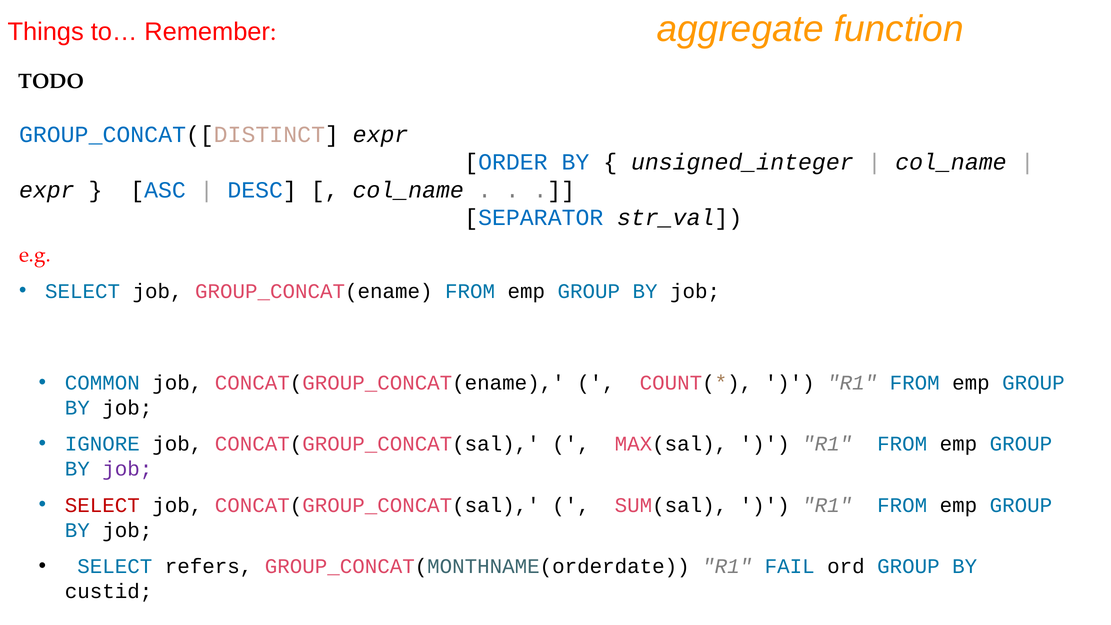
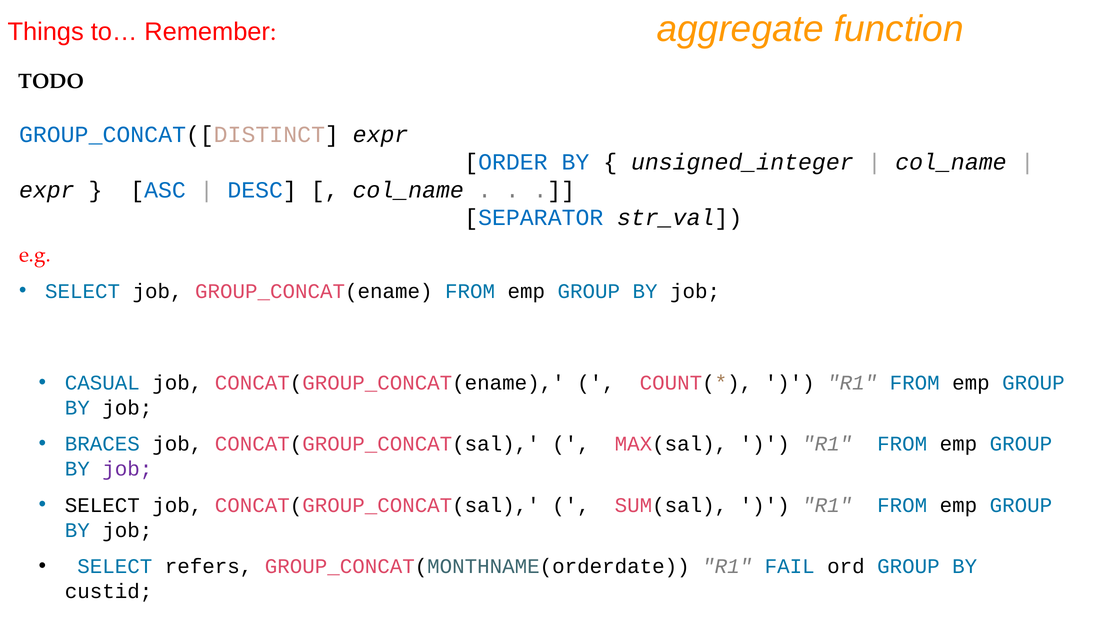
COMMON: COMMON -> CASUAL (102, 383)
IGNORE: IGNORE -> BRACES (102, 444)
SELECT colour: red -> black (102, 505)
